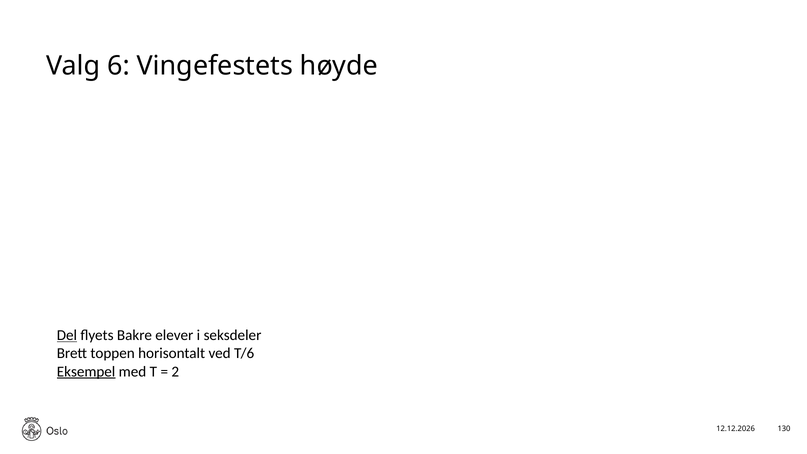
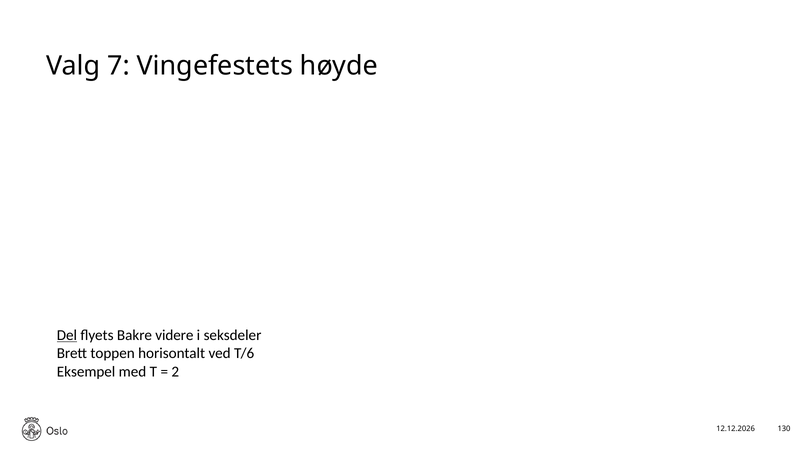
6: 6 -> 7 (118, 66)
elever: elever -> videre (174, 335)
Eksempel underline: present -> none (86, 371)
